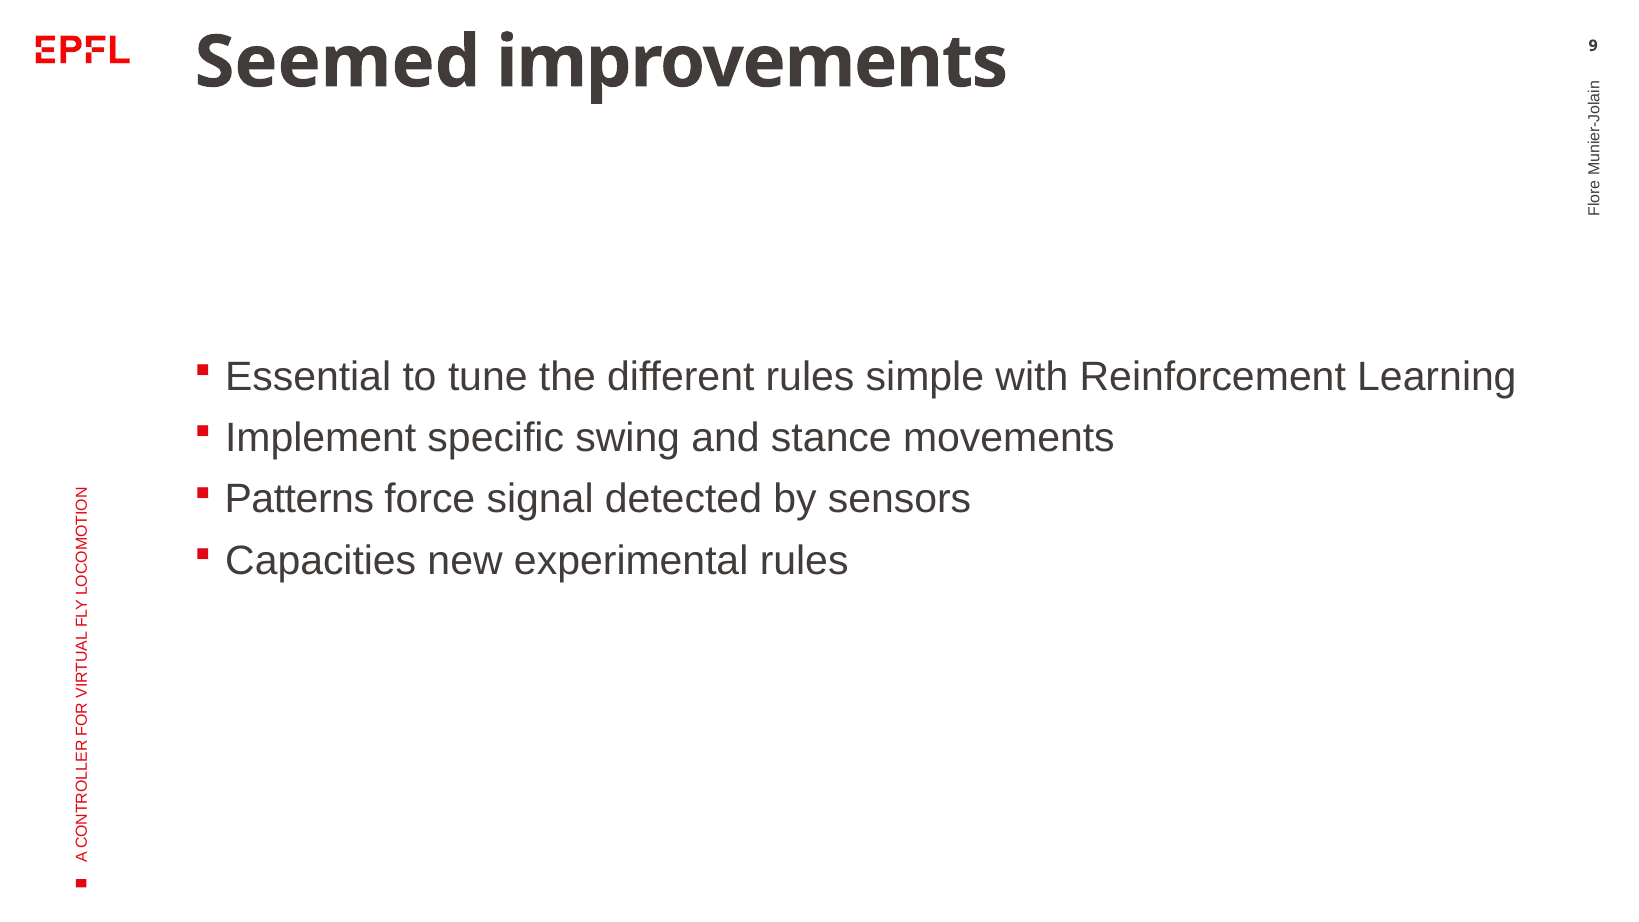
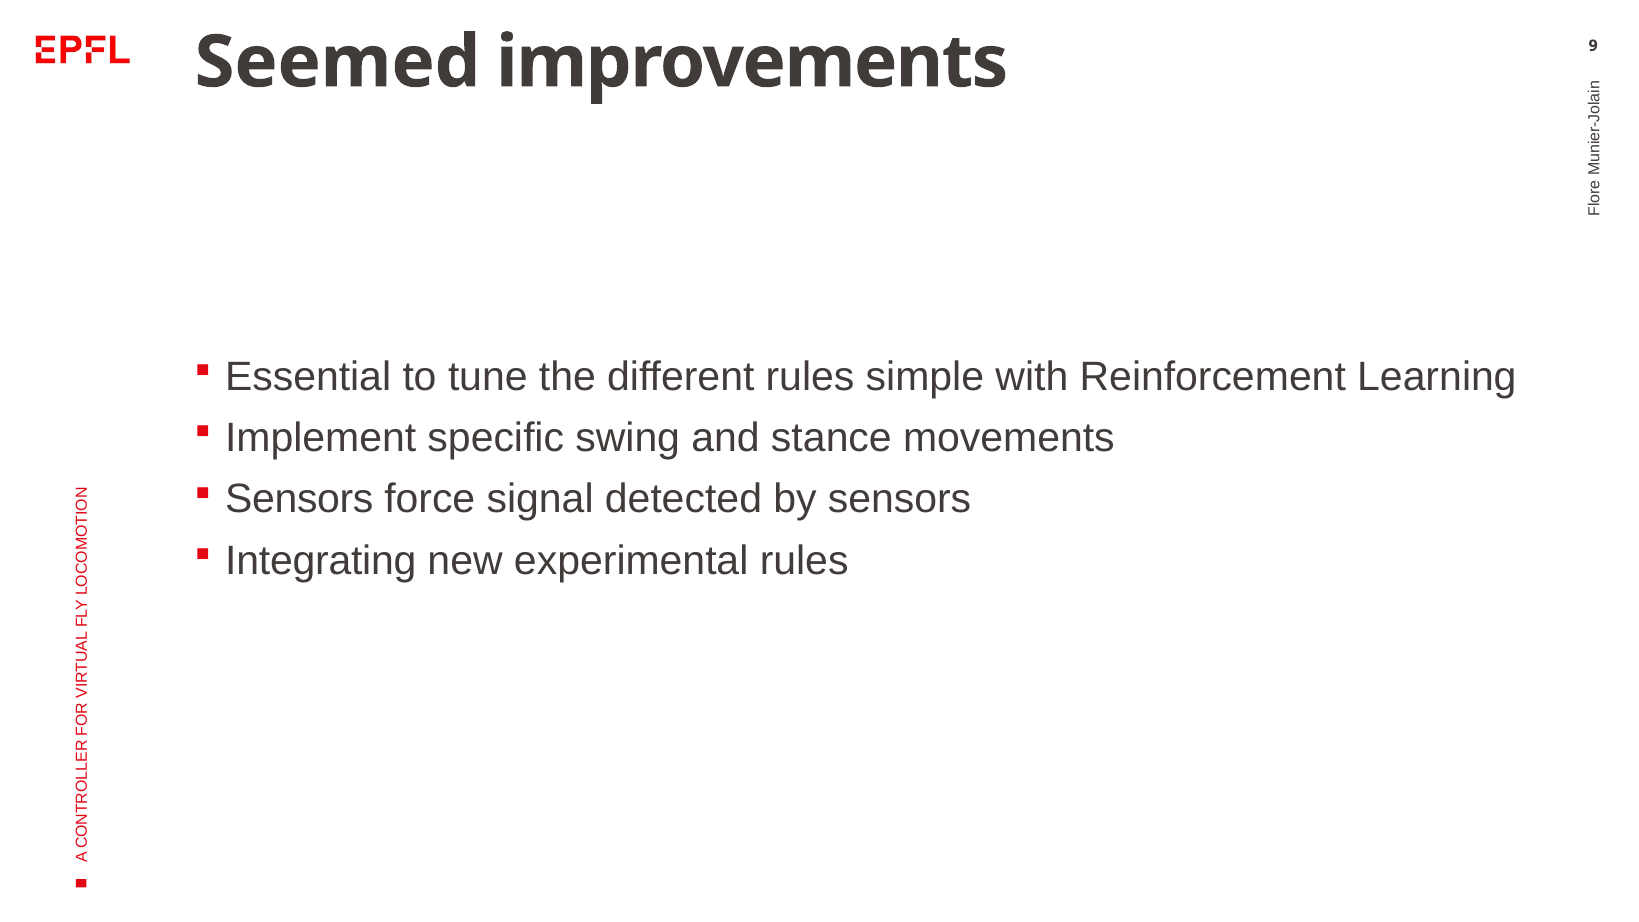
Patterns: Patterns -> Sensors (299, 499)
Capacities: Capacities -> Integrating (321, 561)
